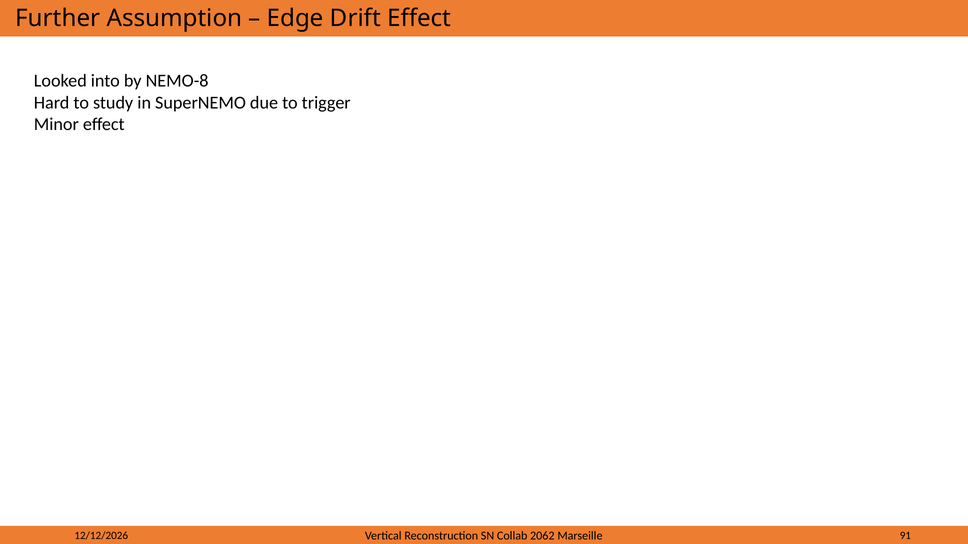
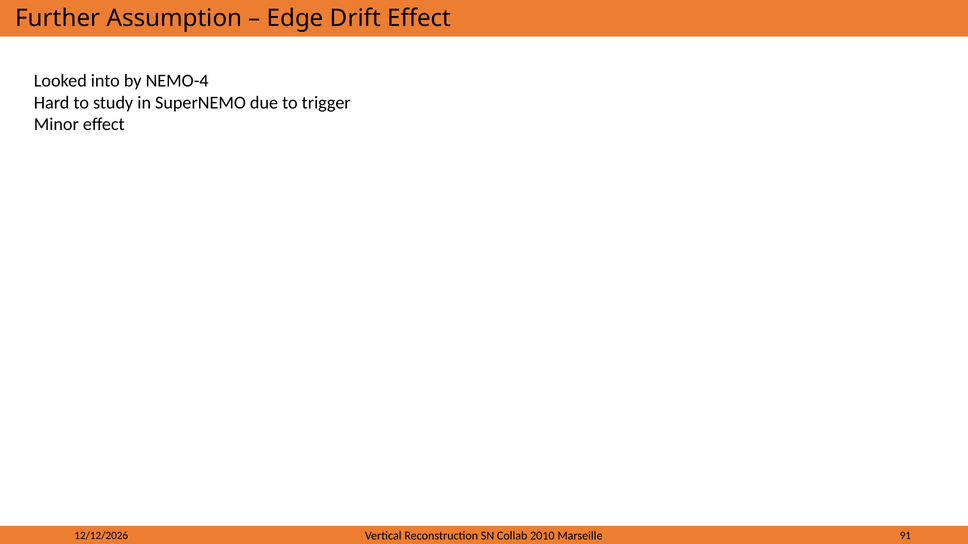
NEMO-8: NEMO-8 -> NEMO-4 (177, 81)
2062: 2062 -> 2010 (542, 536)
